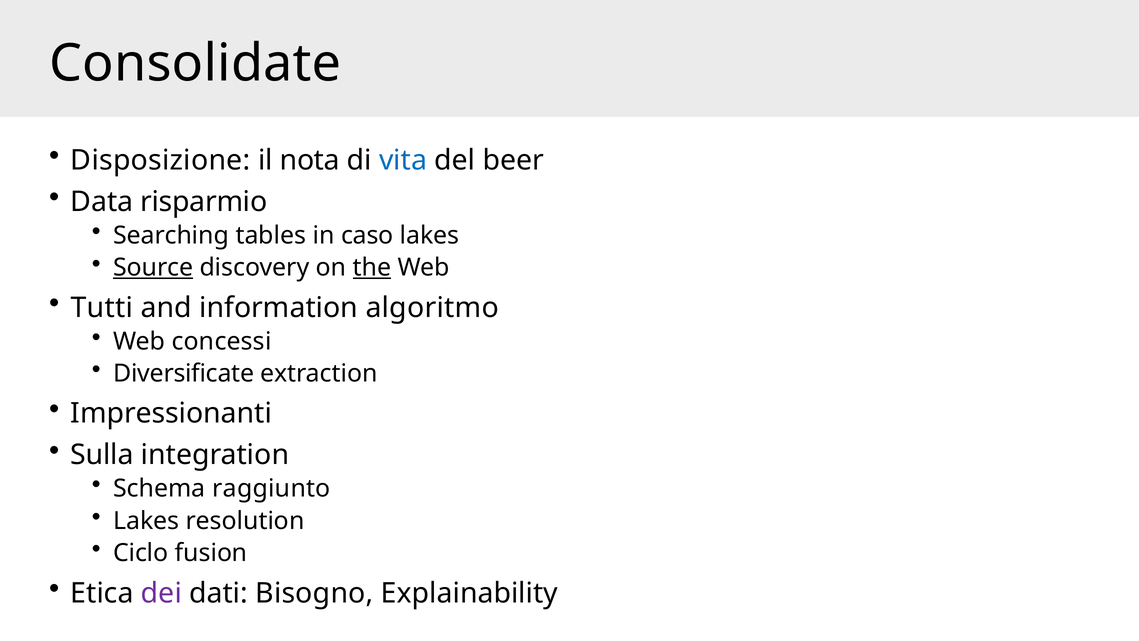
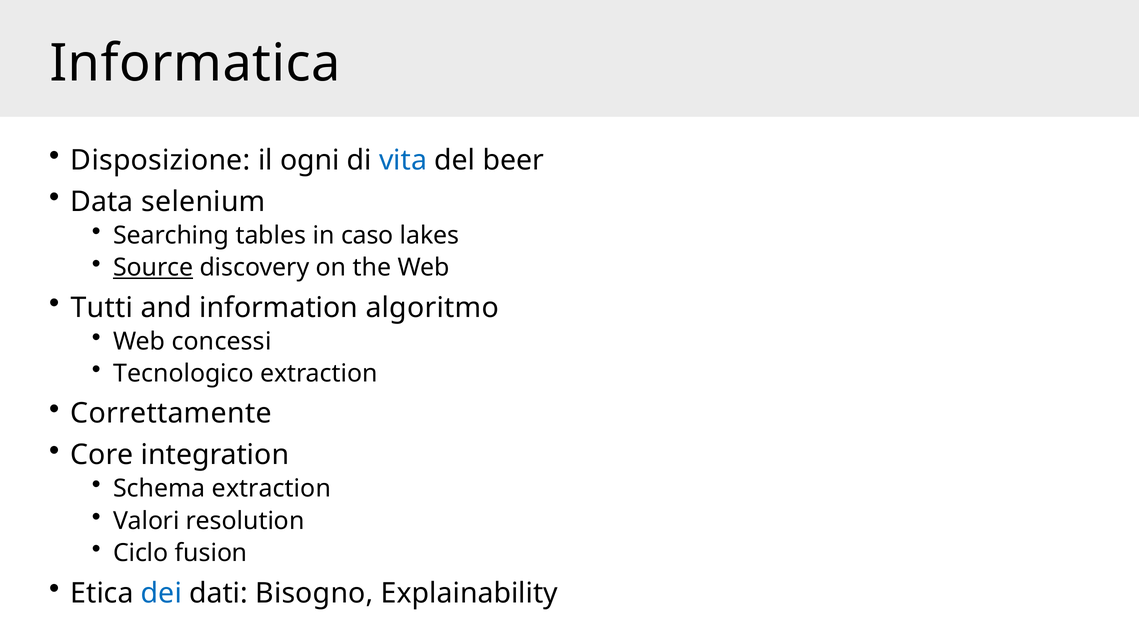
Consolidate: Consolidate -> Informatica (195, 63)
nota: nota -> ogni (310, 160)
risparmio: risparmio -> selenium (203, 202)
the underline: present -> none (372, 268)
Diversificate: Diversificate -> Tecnologico (184, 373)
Impressionanti: Impressionanti -> Correttamente (171, 413)
Sulla: Sulla -> Core (102, 455)
Schema raggiunto: raggiunto -> extraction (271, 488)
Lakes: Lakes -> Valori (146, 521)
dei colour: purple -> blue (161, 593)
